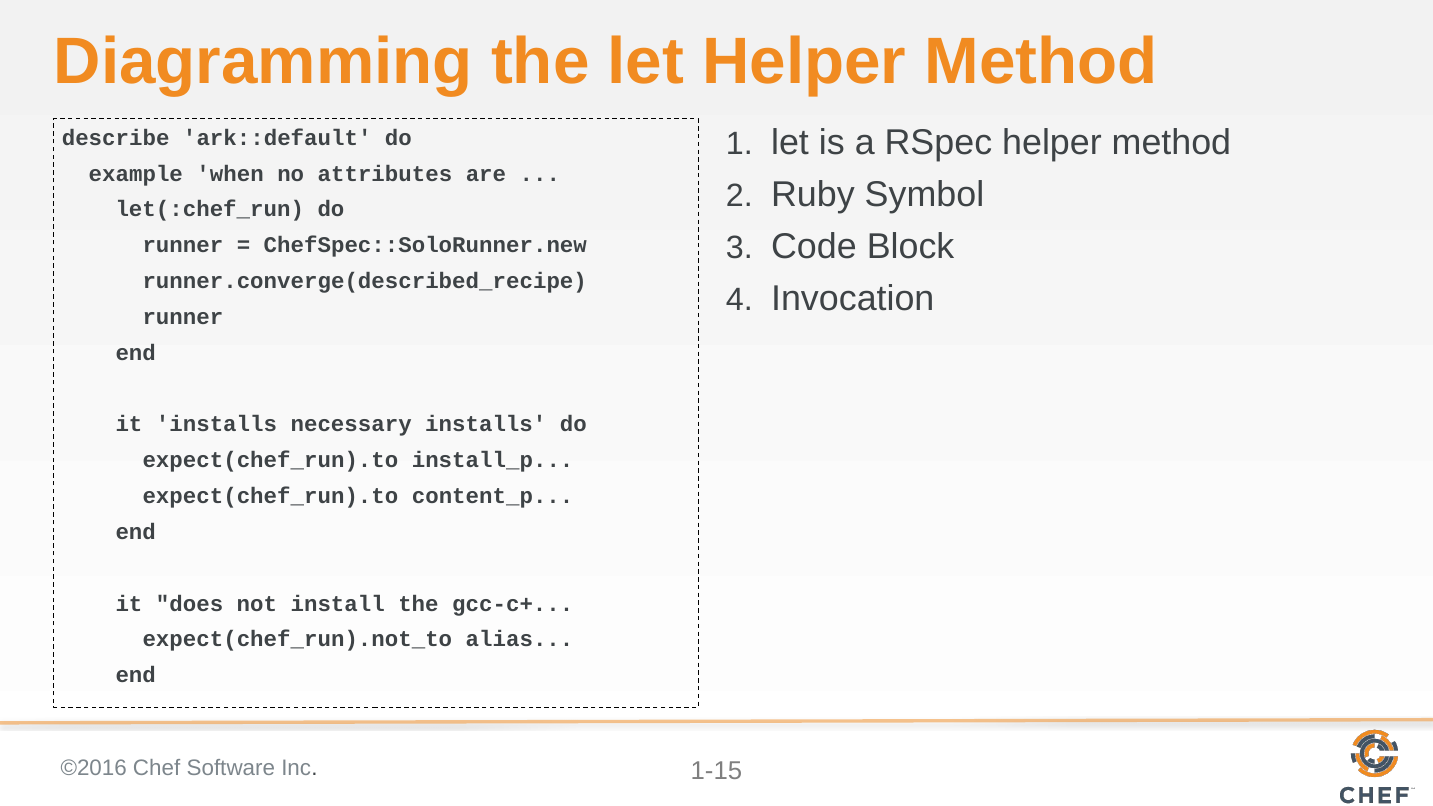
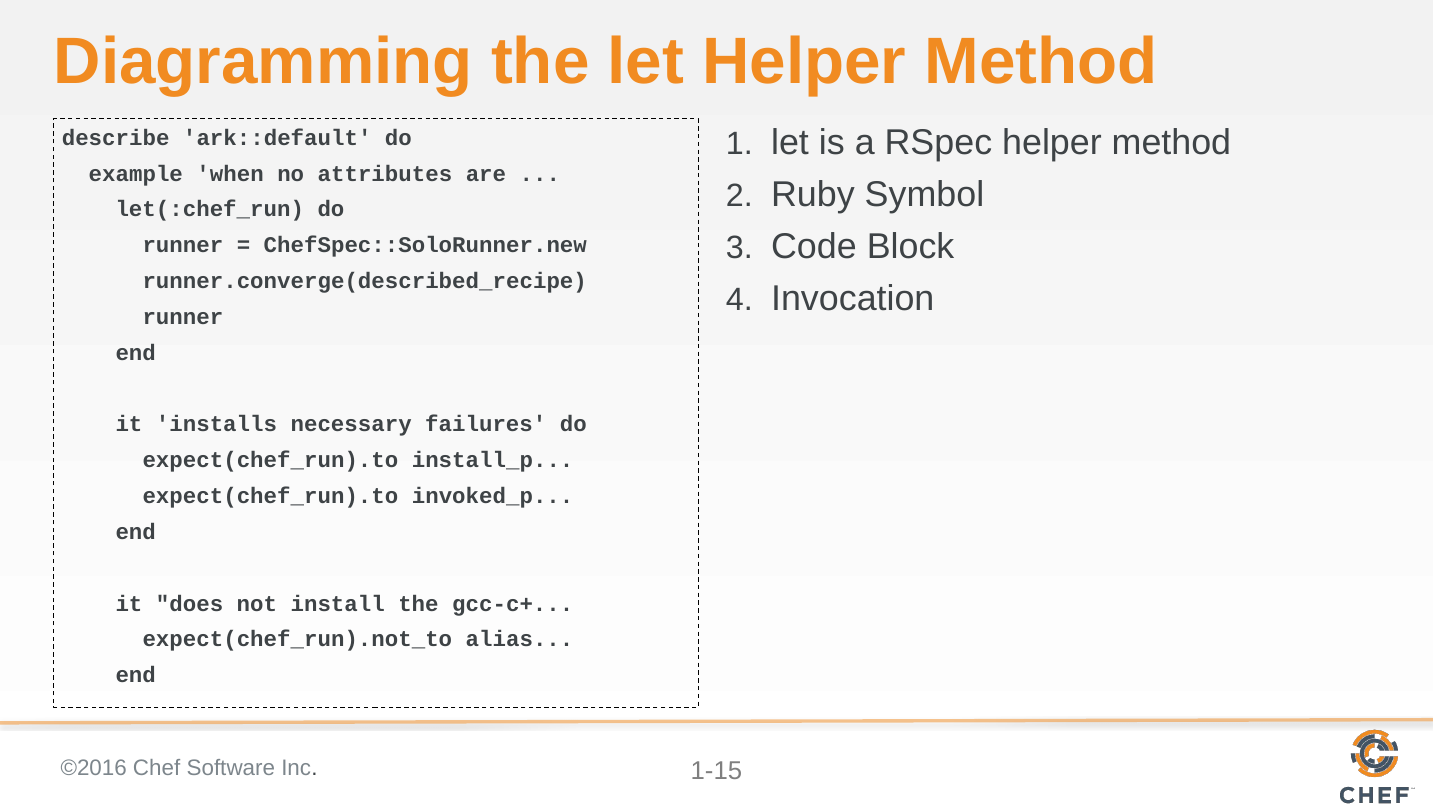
necessary installs: installs -> failures (486, 425)
content_p: content_p -> invoked_p (493, 496)
